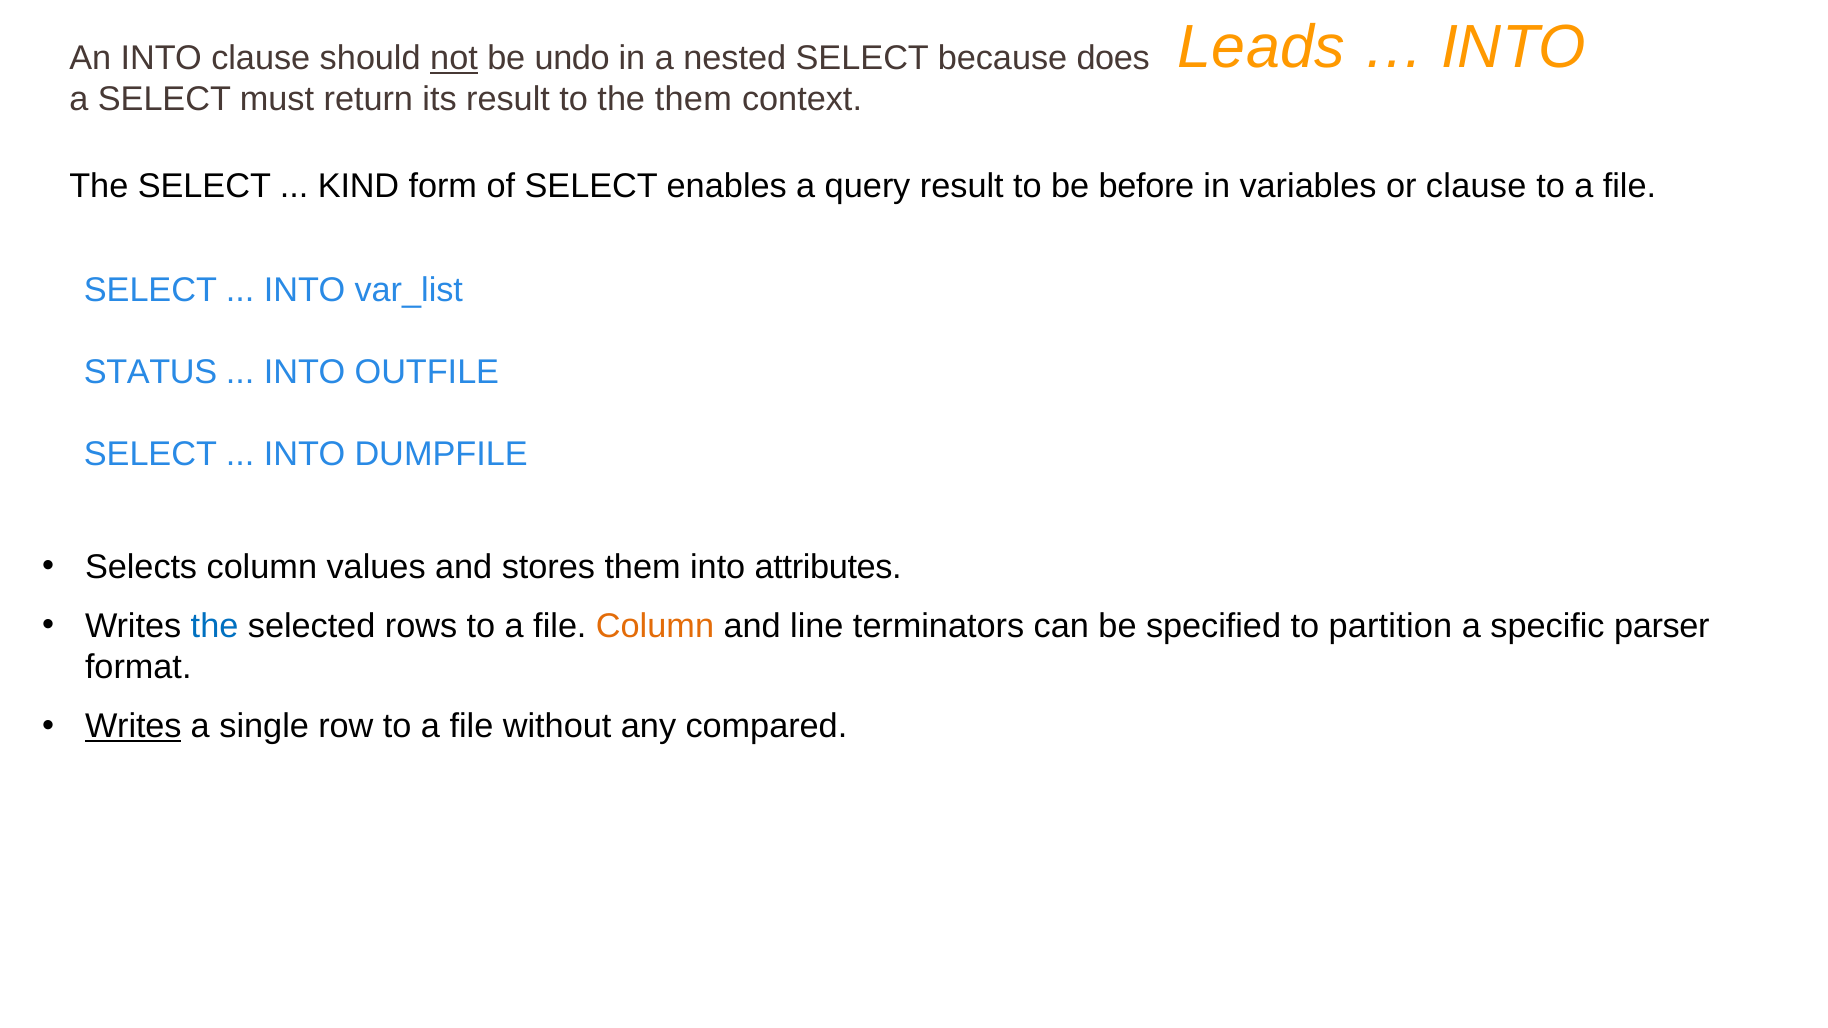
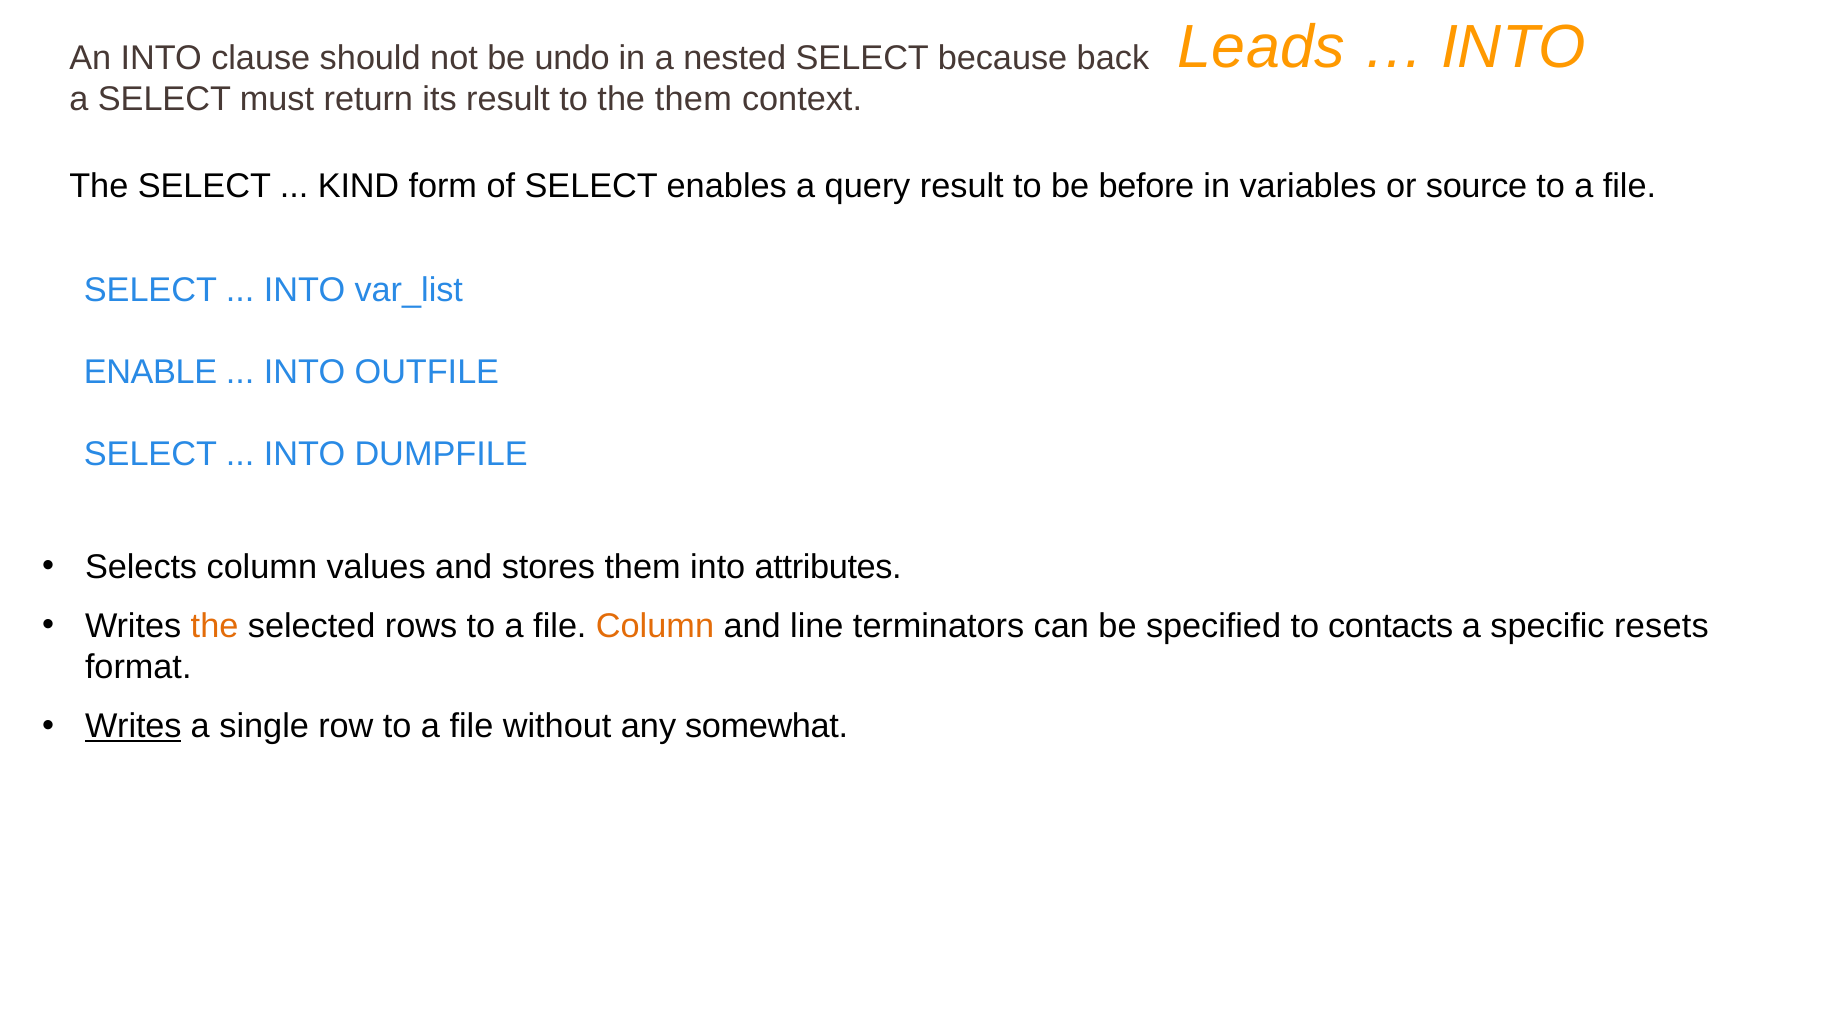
not underline: present -> none (454, 58)
does: does -> back (1113, 58)
or clause: clause -> source (1477, 186)
STATUS: STATUS -> ENABLE (151, 372)
the colour: blue -> orange (215, 626)
partition: partition -> contacts (1391, 626)
parser: parser -> resets (1661, 626)
compared: compared -> somewhat (767, 727)
